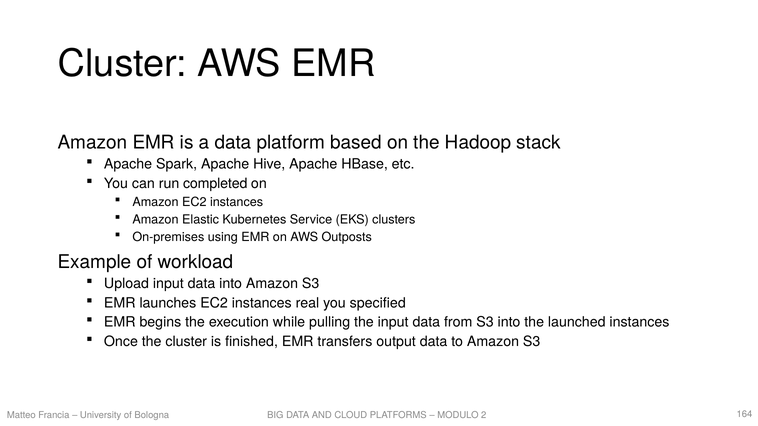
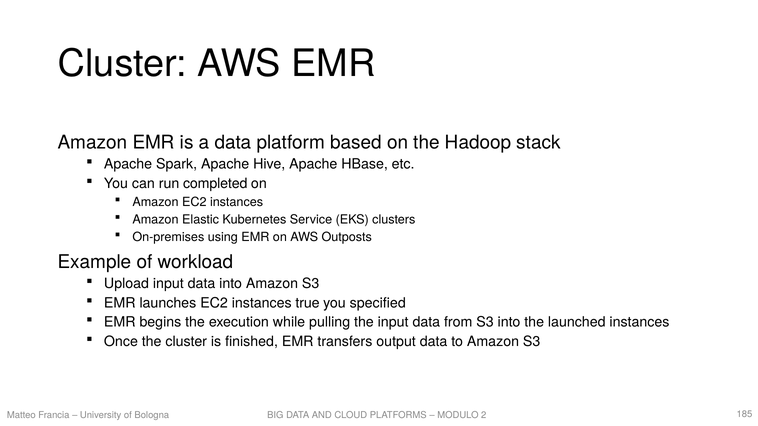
real: real -> true (308, 303)
164: 164 -> 185 (744, 415)
